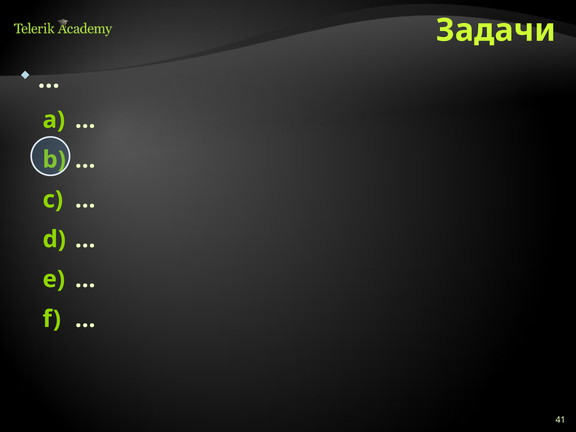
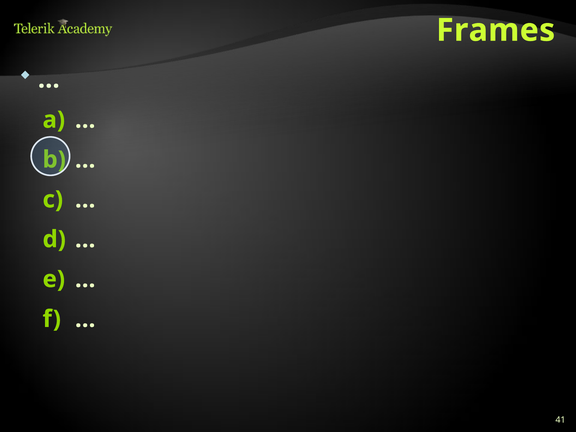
Задачи: Задачи -> Frames (496, 30)
